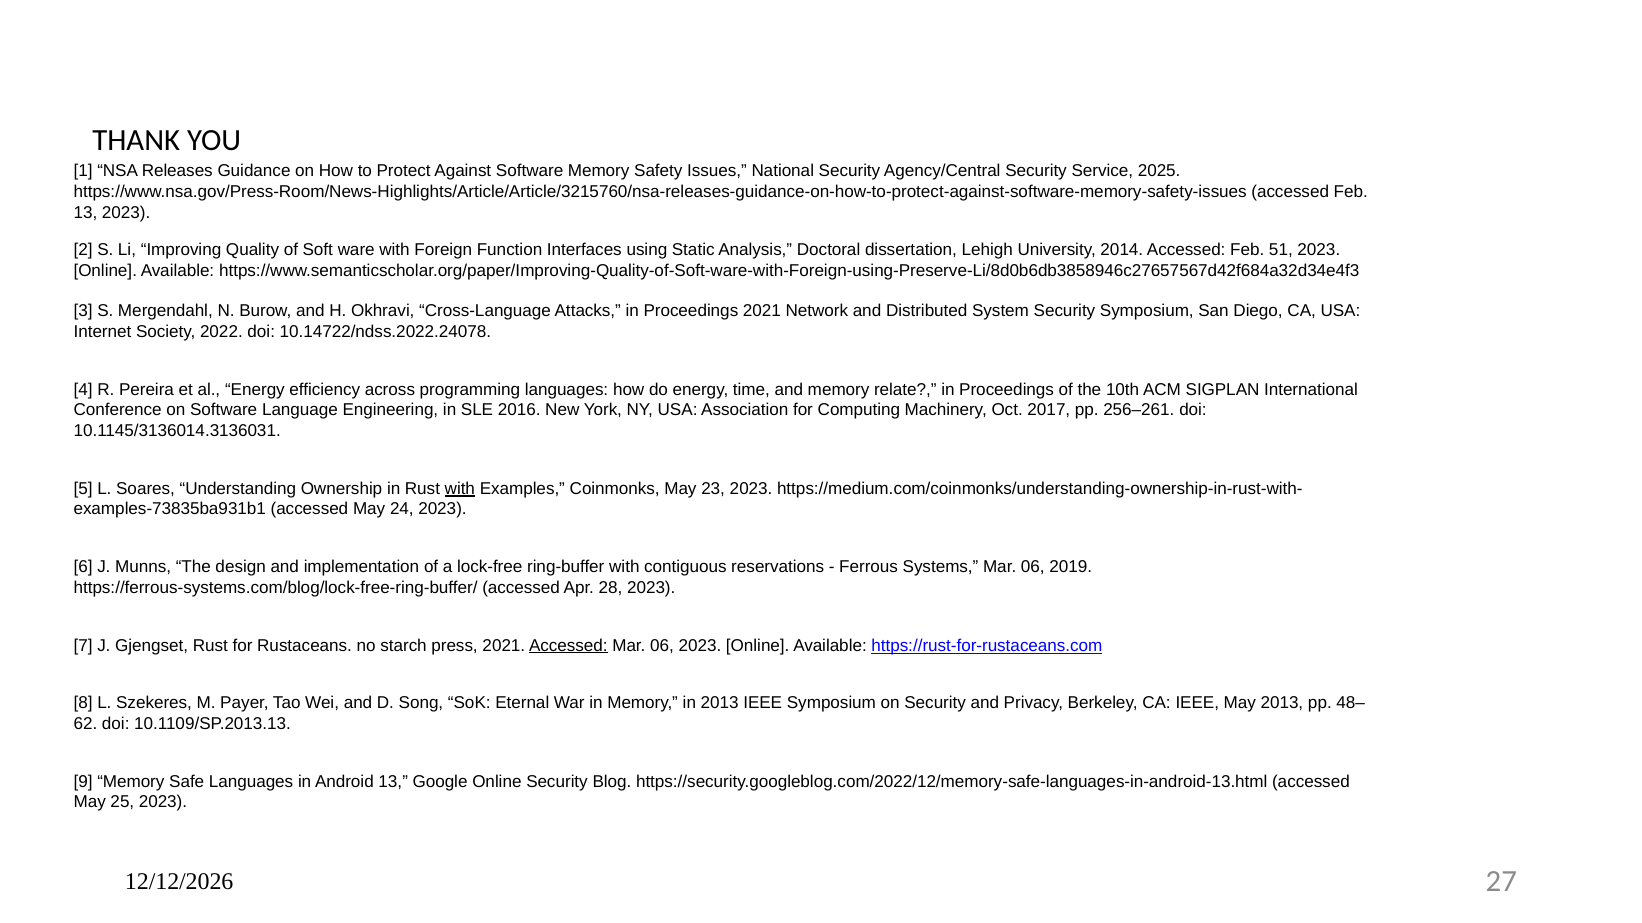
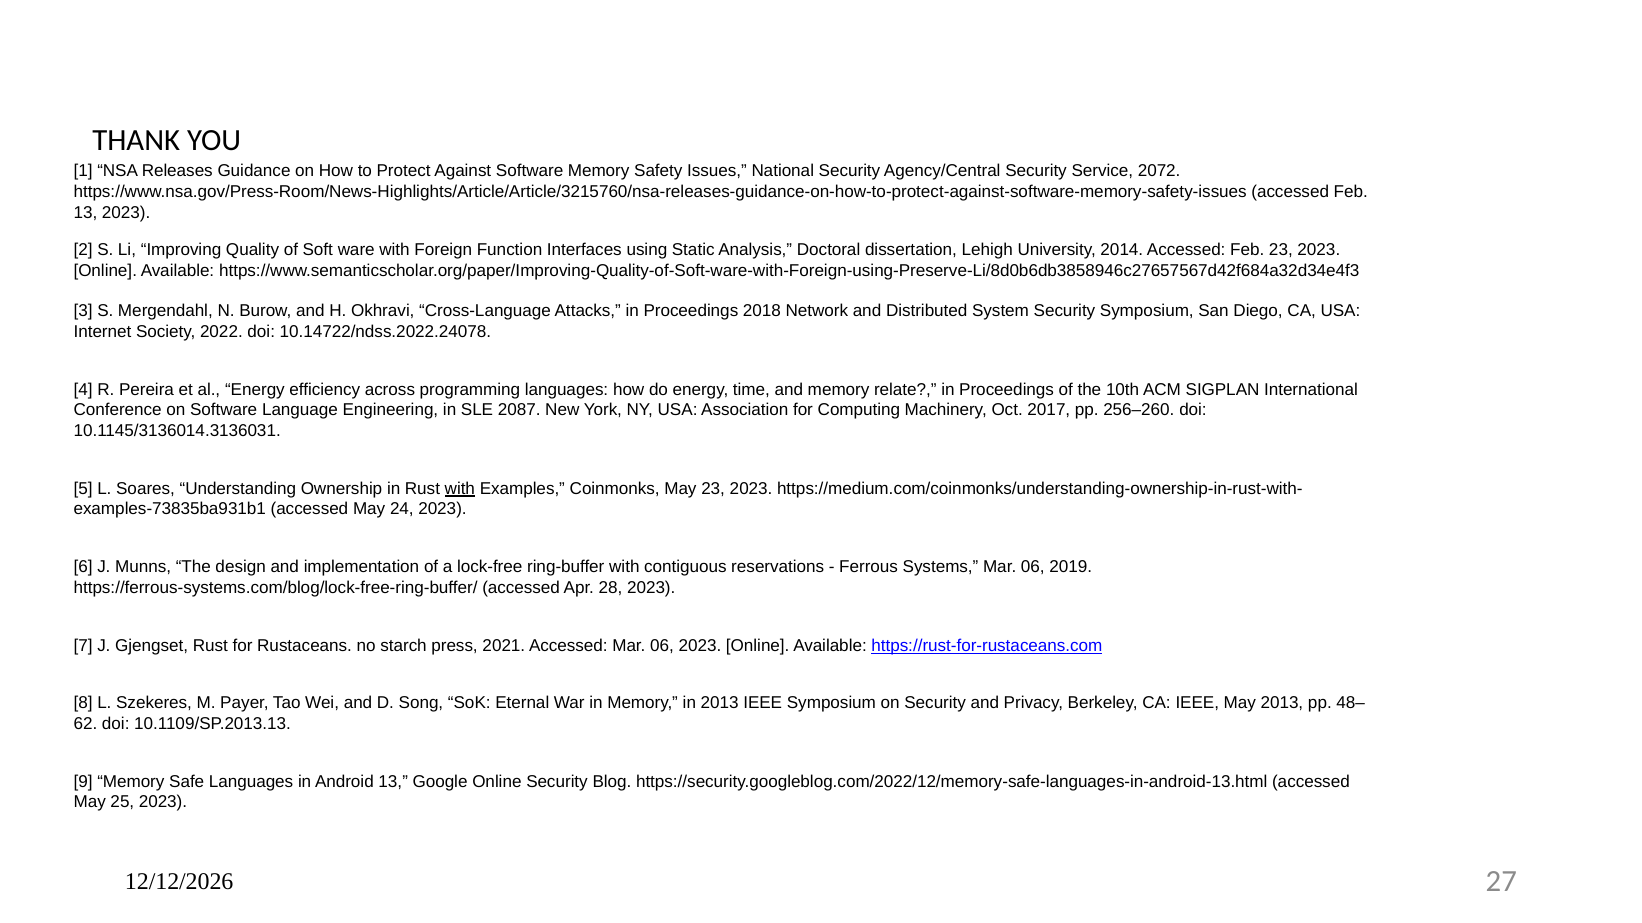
2025: 2025 -> 2072 (1159, 171)
Feb 51: 51 -> 23 (1281, 250)
Proceedings 2021: 2021 -> 2018 (762, 312)
2016: 2016 -> 2087 (519, 411)
256–261: 256–261 -> 256–260 (1139, 411)
Accessed underline: present -> none (568, 646)
